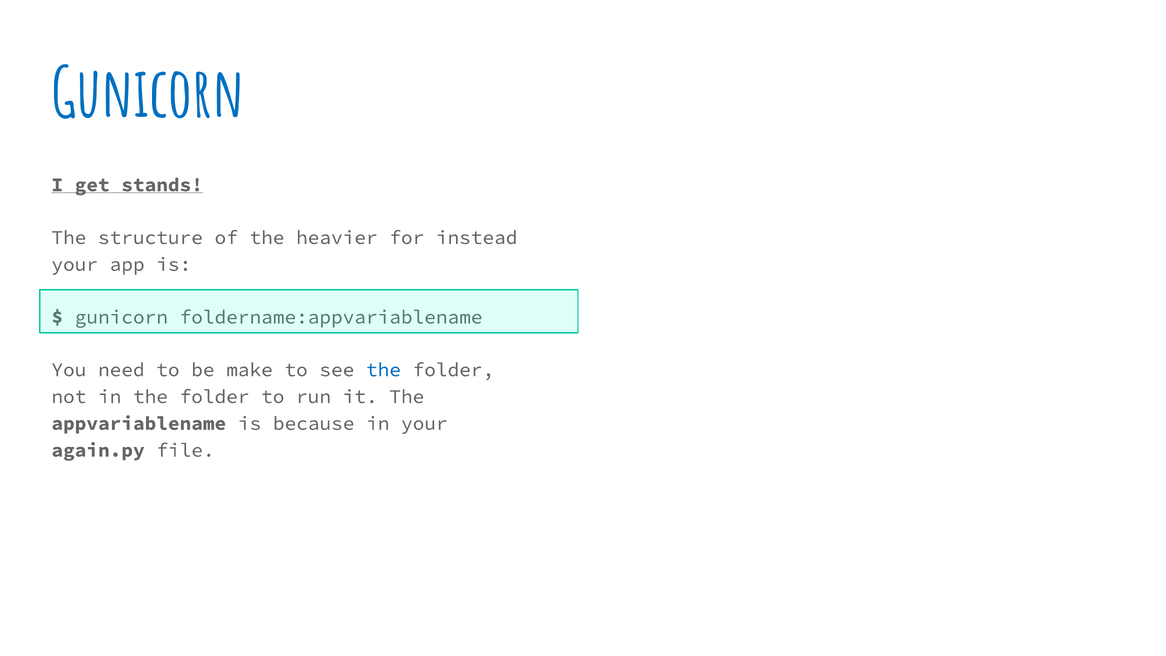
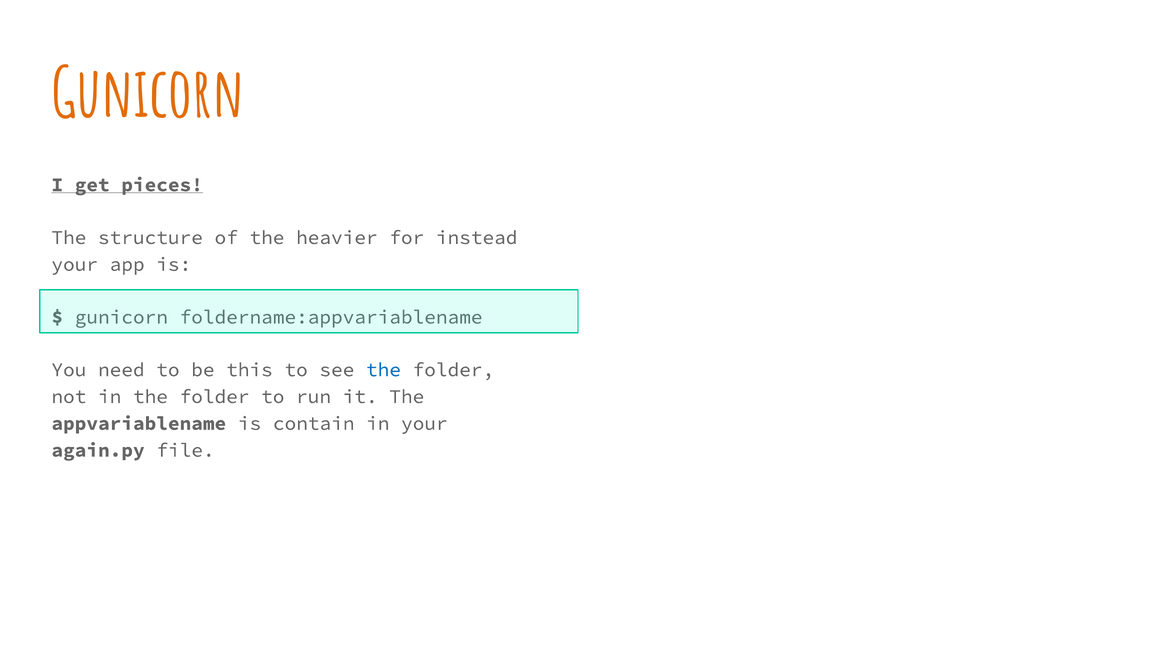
Gunicorn colour: blue -> orange (148, 95)
stands: stands -> pieces (162, 185)
make: make -> this (249, 370)
because: because -> contain (314, 423)
